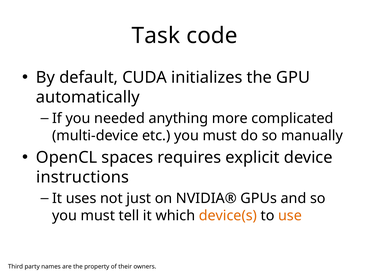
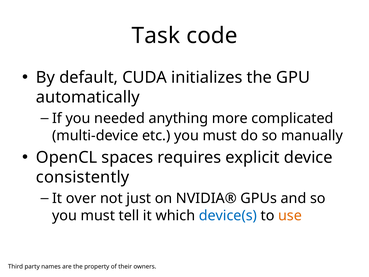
instructions: instructions -> consistently (83, 177)
uses: uses -> over (81, 198)
device(s colour: orange -> blue (228, 215)
